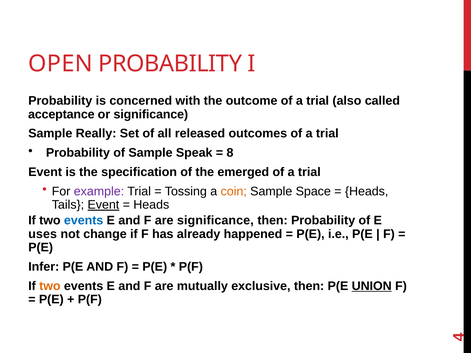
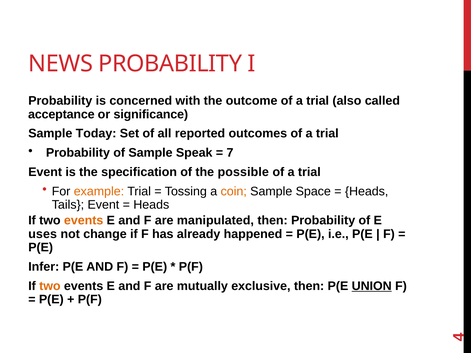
OPEN: OPEN -> NEWS (61, 64)
Really: Really -> Today (96, 134)
released: released -> reported (200, 134)
8: 8 -> 7 (230, 153)
emerged: emerged -> possible (243, 172)
example colour: purple -> orange (99, 192)
Event underline: present -> none (103, 205)
events colour: blue -> orange (84, 221)
are significance: significance -> manipulated (215, 221)
